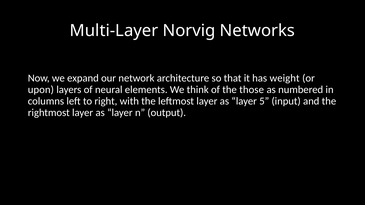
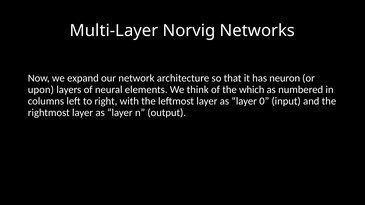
weight: weight -> neuron (285, 78)
those: those -> which (252, 90)
5: 5 -> 0 (264, 101)
